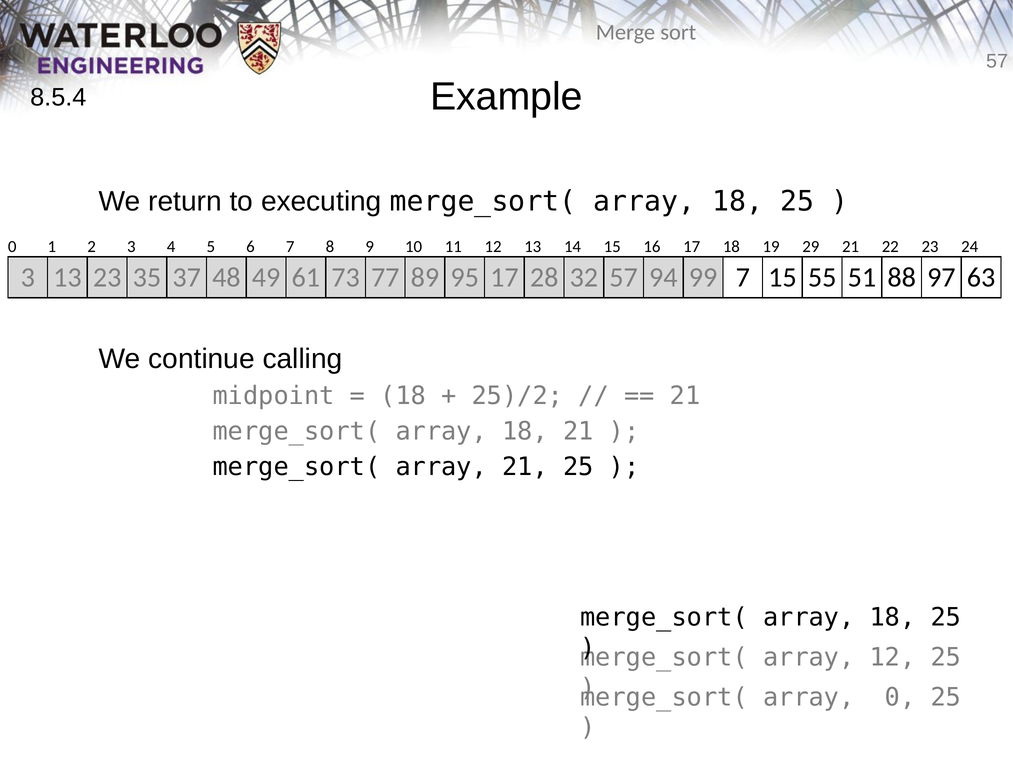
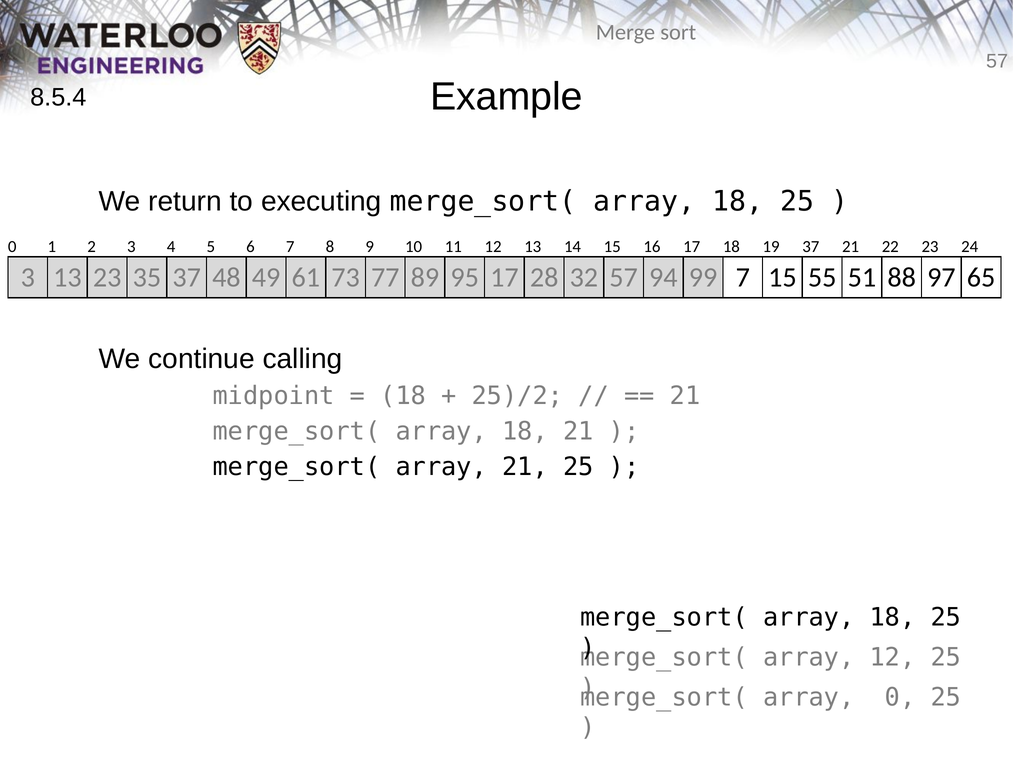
19 29: 29 -> 37 (811, 247)
63: 63 -> 65 (981, 277)
